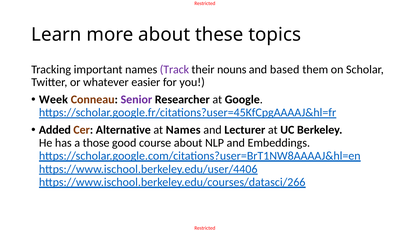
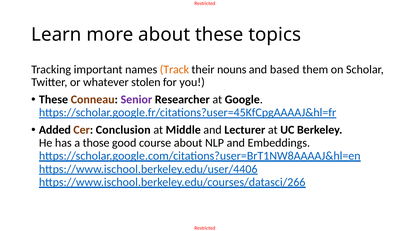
Track colour: purple -> orange (174, 69)
easier: easier -> stolen (146, 82)
Week: Week -> These (54, 99)
Alternative: Alternative -> Conclusion (123, 130)
at Names: Names -> Middle (183, 130)
